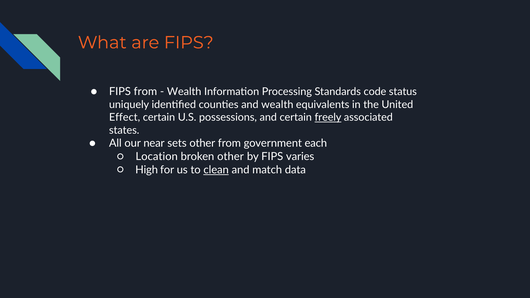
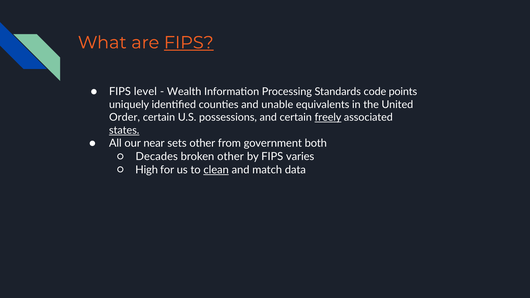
FIPS underline: none -> present (189, 43)
FIPS from: from -> level (145, 92)
status: status -> points (403, 92)
and wealth: wealth -> unable (277, 105)
Effect: Effect -> Order (125, 118)
states underline: none -> present (124, 130)
each: each -> both (316, 143)
Location: Location -> Decades (157, 157)
